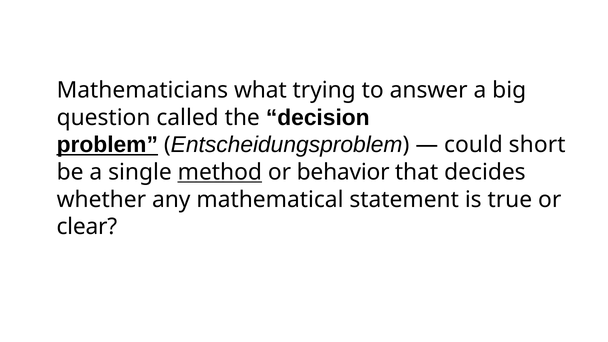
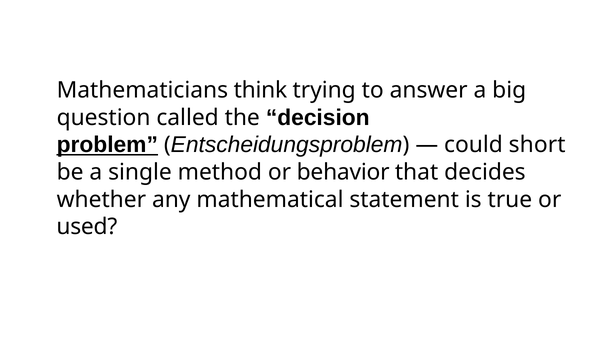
what: what -> think (260, 90)
method underline: present -> none (220, 172)
clear: clear -> used (87, 227)
